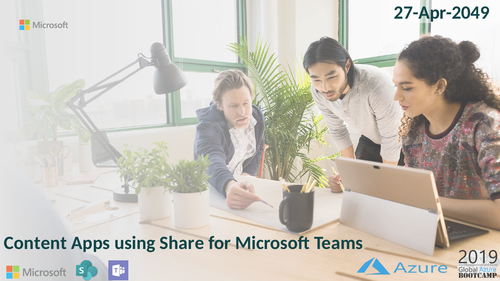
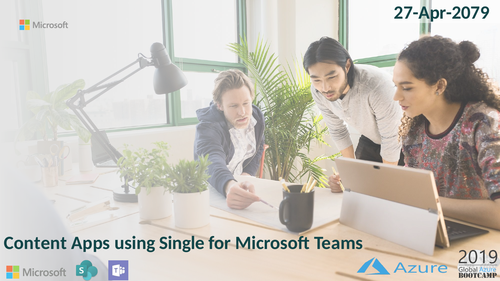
27-Apr-2049: 27-Apr-2049 -> 27-Apr-2079 (442, 13)
Share: Share -> Single (182, 243)
